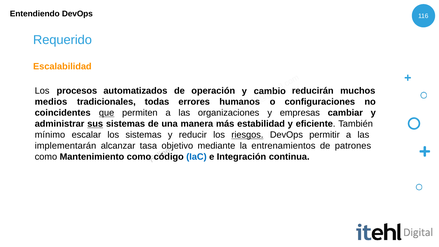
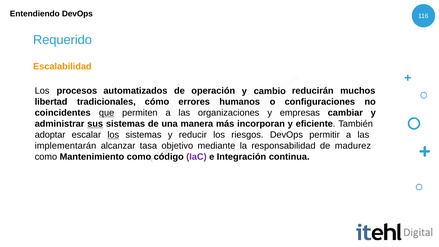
medios: medios -> libertad (51, 102)
todas: todas -> cómo (157, 102)
estabilidad: estabilidad -> incorporan (261, 124)
mínimo: mínimo -> adoptar (50, 135)
los underline: none -> present (113, 135)
riesgos underline: present -> none (247, 135)
entrenamientos: entrenamientos -> responsabilidad (283, 146)
patrones: patrones -> madurez (353, 146)
IaC colour: blue -> purple (196, 157)
